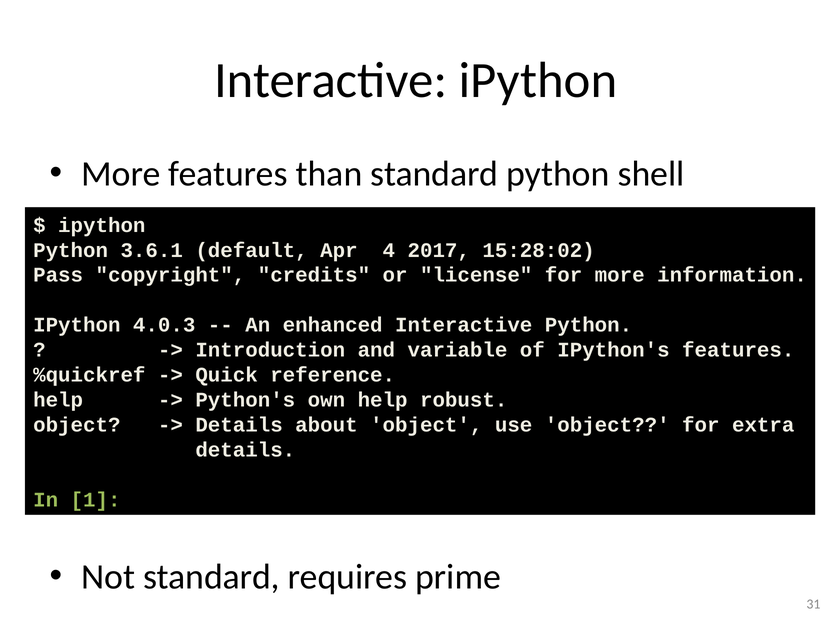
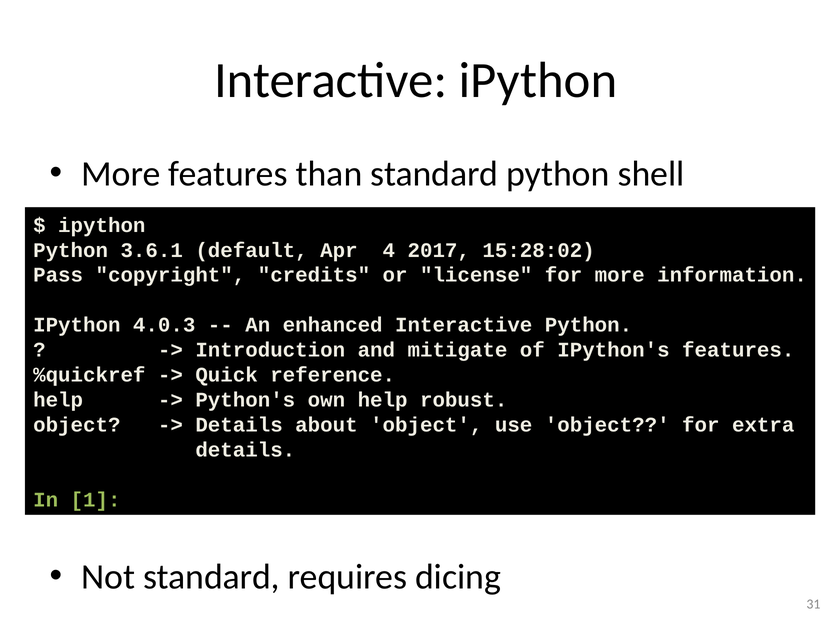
variable: variable -> mitigate (457, 350)
prime: prime -> dicing (458, 577)
